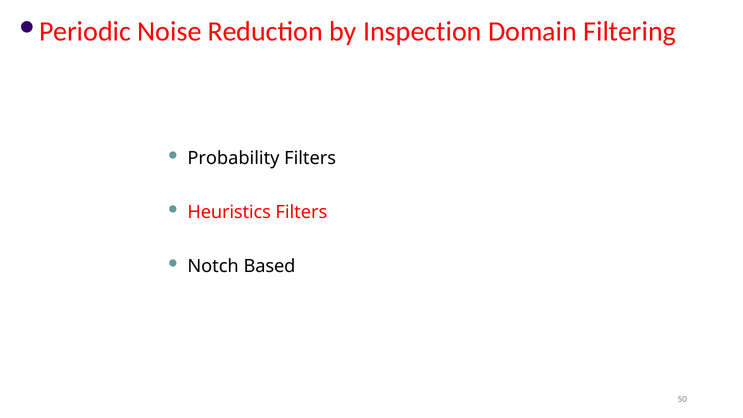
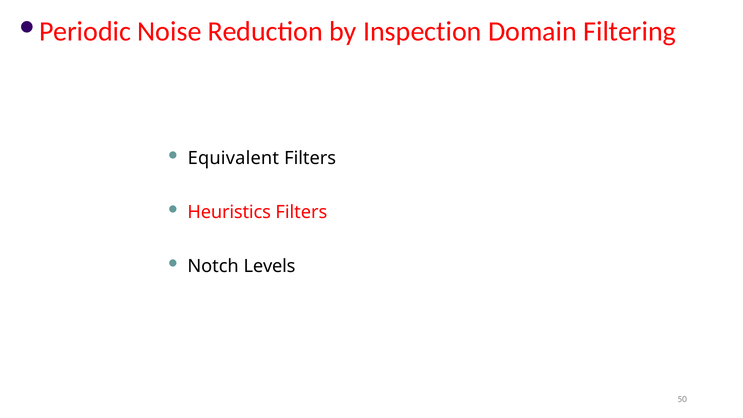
Probability: Probability -> Equivalent (233, 158)
Based: Based -> Levels (269, 266)
